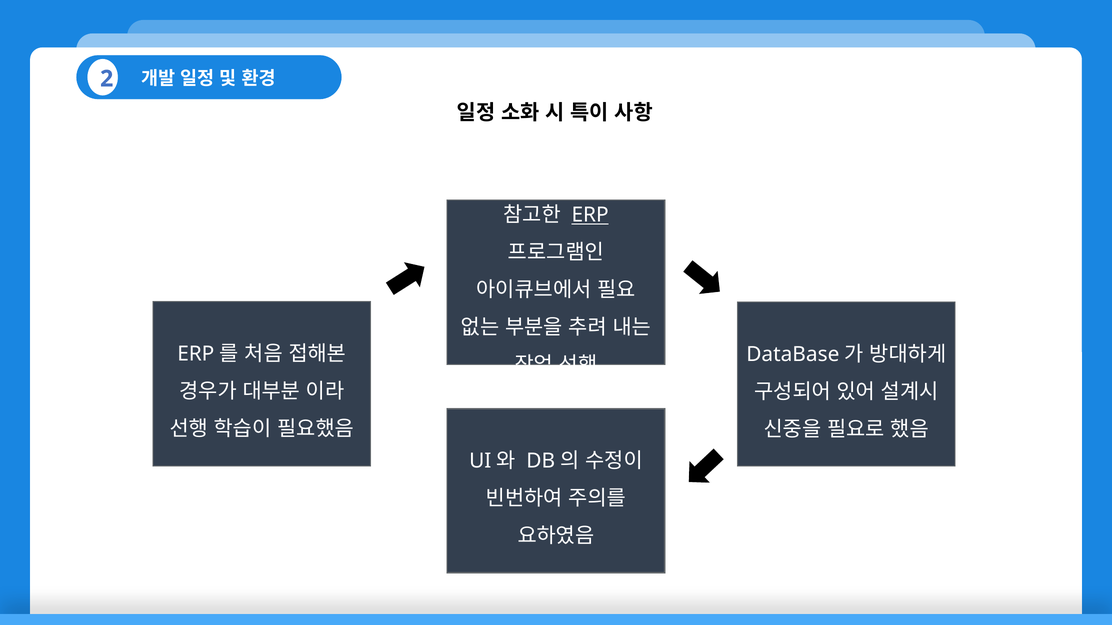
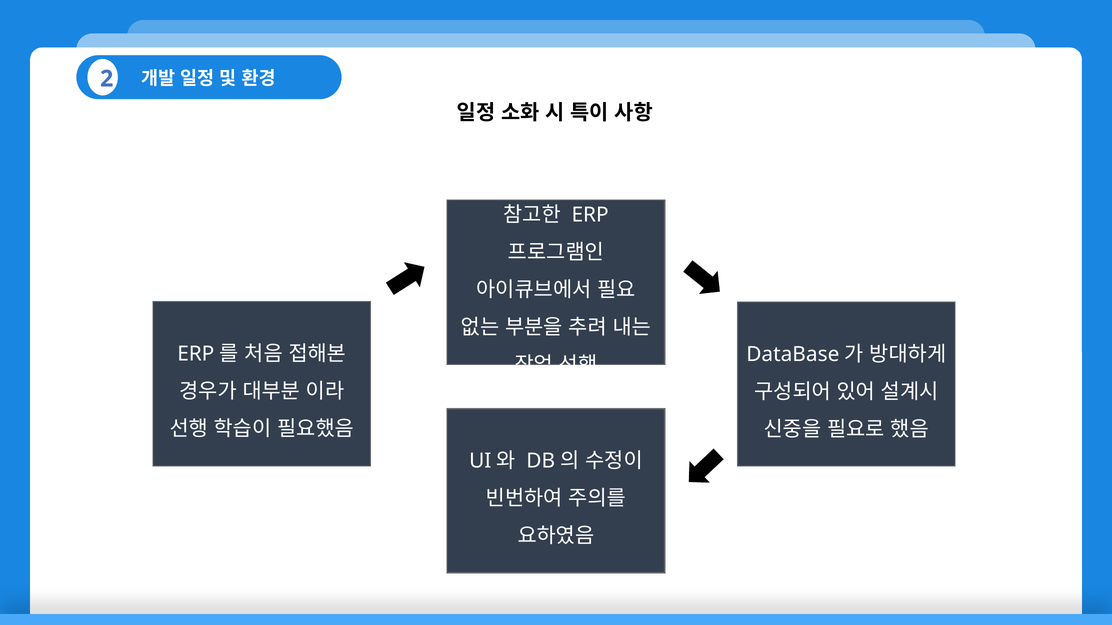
ERP underline: present -> none (590, 215)
